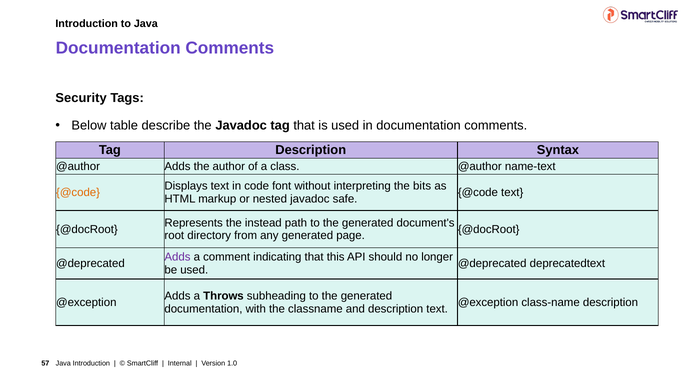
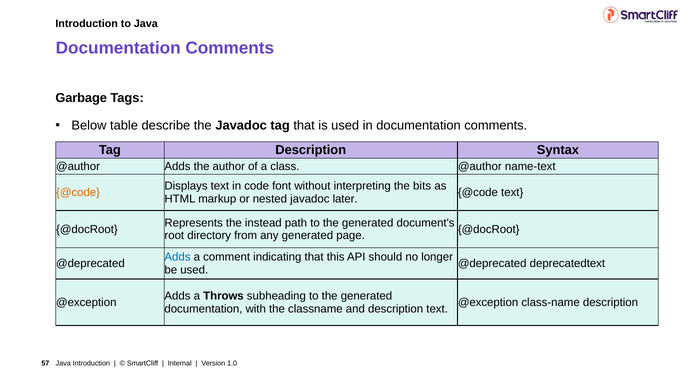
Security: Security -> Garbage (81, 98)
safe: safe -> later (345, 199)
Adds colour: purple -> blue (177, 257)
